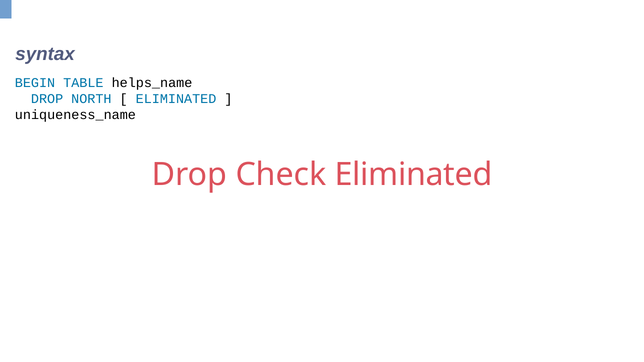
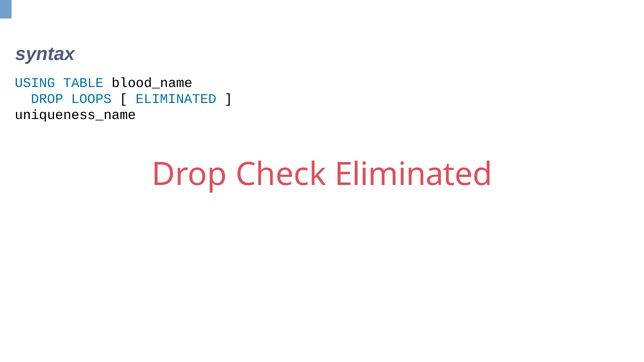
BEGIN: BEGIN -> USING (35, 83)
helps_name: helps_name -> blood_name (152, 83)
NORTH: NORTH -> LOOPS (91, 99)
